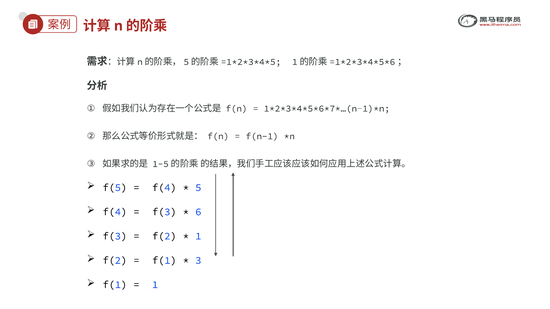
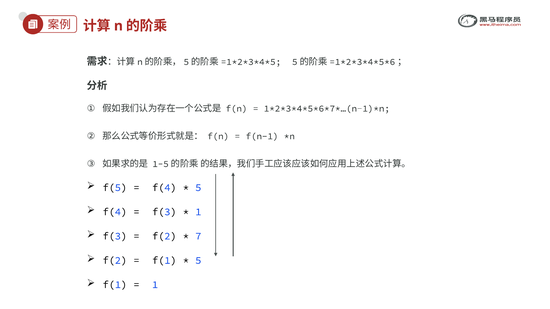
1: 1 -> 5 (295, 62)
6: 6 -> 1 (198, 212)
1: 1 -> 7 (198, 236)
3: 3 -> 5 (198, 261)
